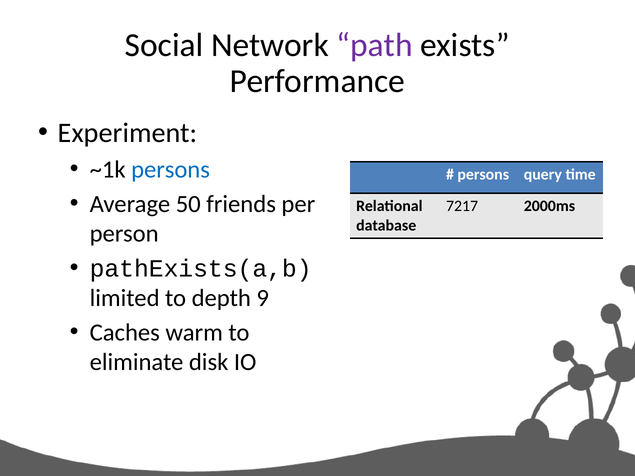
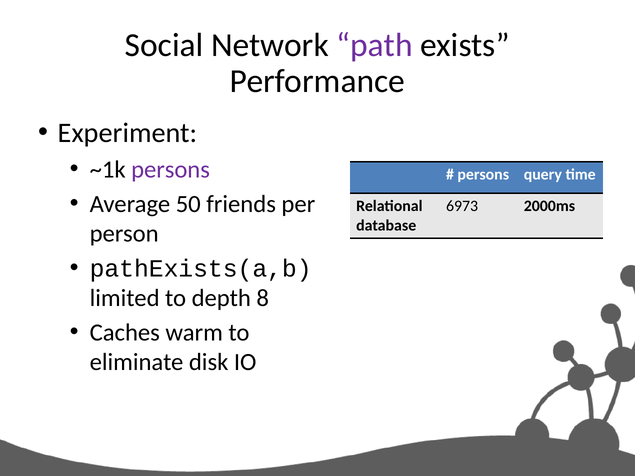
persons colour: blue -> purple (171, 170)
7217: 7217 -> 6973 (462, 206)
9: 9 -> 8 (263, 298)
